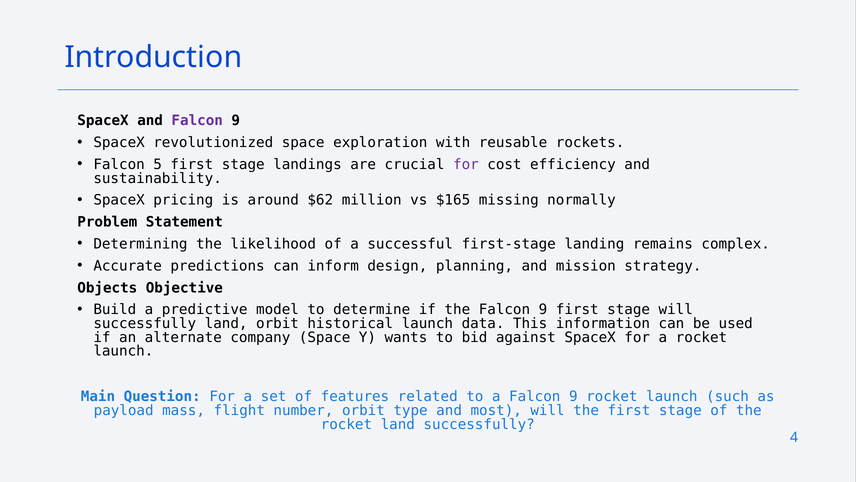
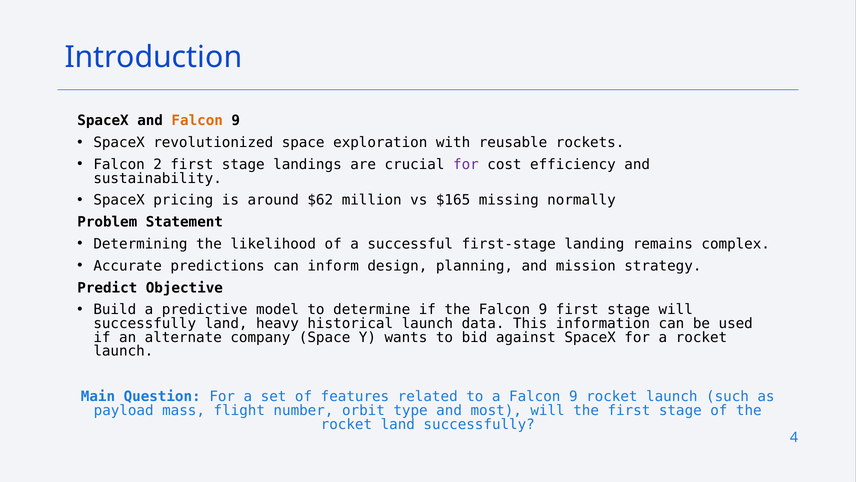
Falcon colour: purple -> orange (197, 121)
5: 5 -> 2 (158, 164)
Objects: Objects -> Predict (107, 288)
land orbit: orbit -> heavy (278, 323)
